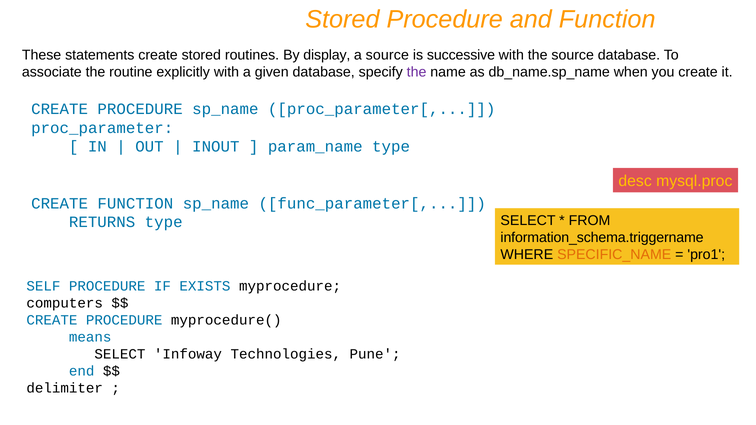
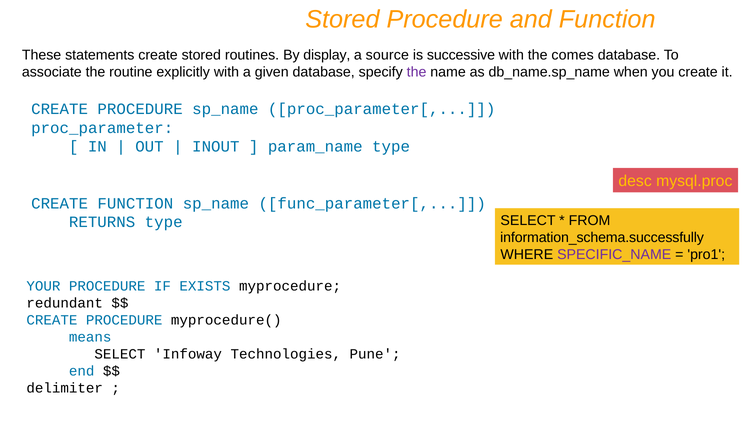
the source: source -> comes (573, 55)
information_schema.triggername: information_schema.triggername -> information_schema.successfully (602, 238)
SPECIFIC_NAME colour: orange -> purple (614, 255)
SELF: SELF -> YOUR (43, 286)
computers: computers -> redundant (65, 303)
